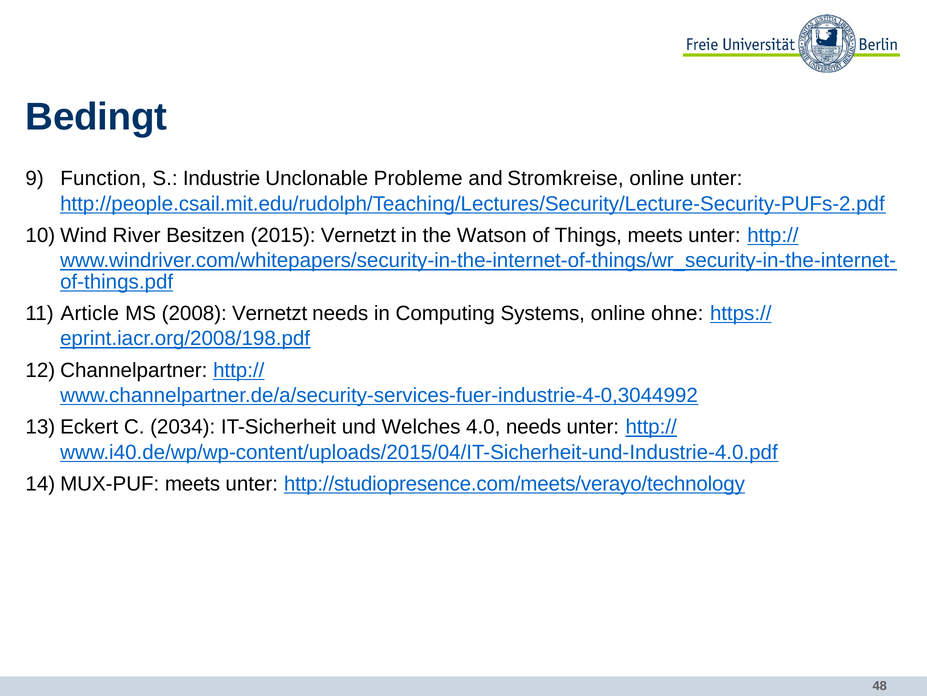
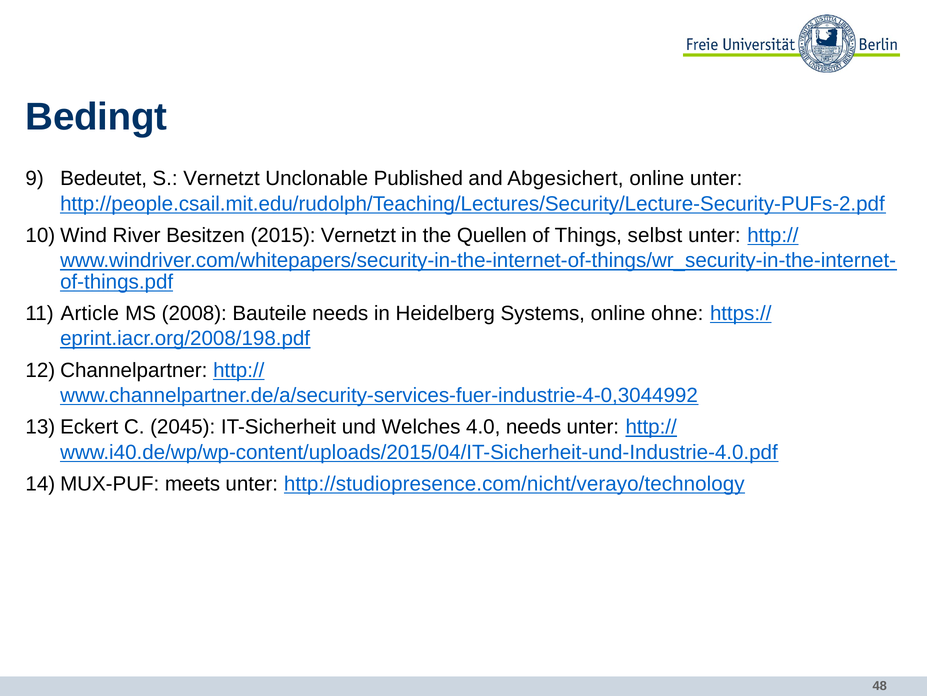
Function: Function -> Bedeutet (104, 178)
S Industrie: Industrie -> Vernetzt (222, 178)
Probleme: Probleme -> Published (418, 178)
Stromkreise: Stromkreise -> Abgesichert (565, 178)
Watson: Watson -> Quellen (492, 235)
Things meets: meets -> selbst (655, 235)
2008 Vernetzt: Vernetzt -> Bauteile (270, 313)
Computing: Computing -> Heidelberg (445, 313)
2034: 2034 -> 2045 (183, 427)
http://studiopresence.com/meets/verayo/technology: http://studiopresence.com/meets/verayo/technology -> http://studiopresence.com/nicht/verayo/technology (514, 483)
